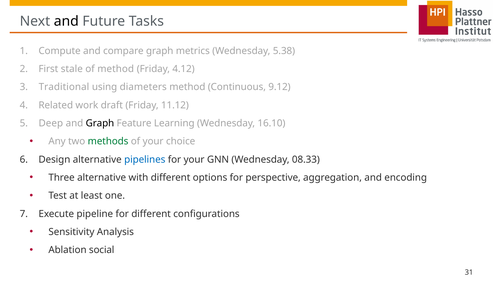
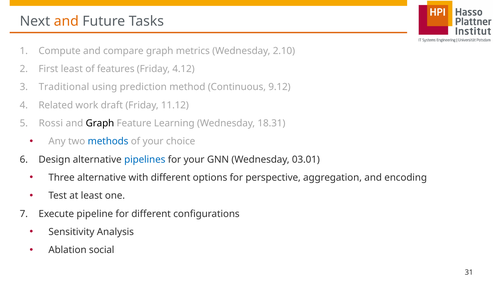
and colour: black -> orange (66, 21)
5.38: 5.38 -> 2.10 (284, 51)
First stale: stale -> least (72, 69)
of method: method -> features (116, 69)
diameters: diameters -> prediction (143, 87)
Deep: Deep -> Rossi (51, 123)
16.10: 16.10 -> 18.31 (271, 123)
methods colour: green -> blue (108, 142)
08.33: 08.33 -> 03.01 (306, 160)
